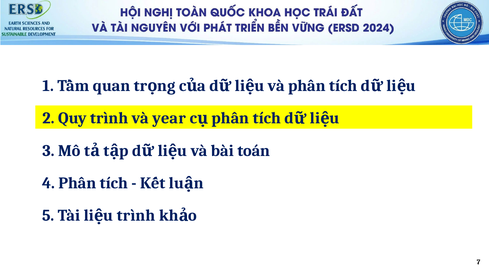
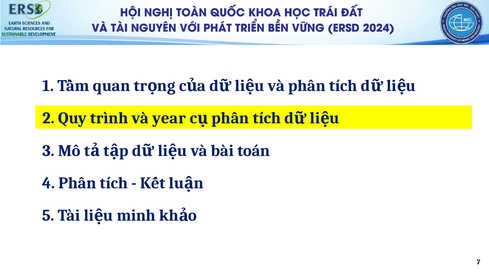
trình: trình -> minh (136, 216)
